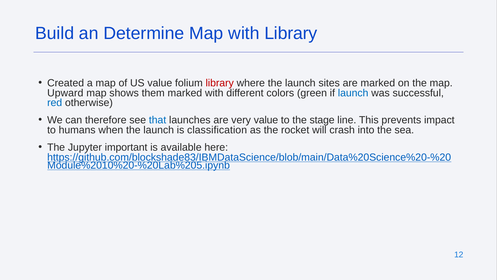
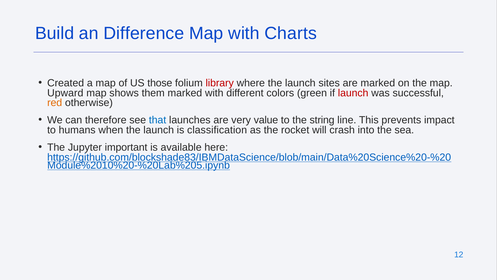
Determine: Determine -> Difference (144, 33)
with Library: Library -> Charts (291, 33)
US value: value -> those (160, 83)
launch colour: blue -> red (353, 93)
red colour: blue -> orange (55, 103)
stage: stage -> string (322, 120)
